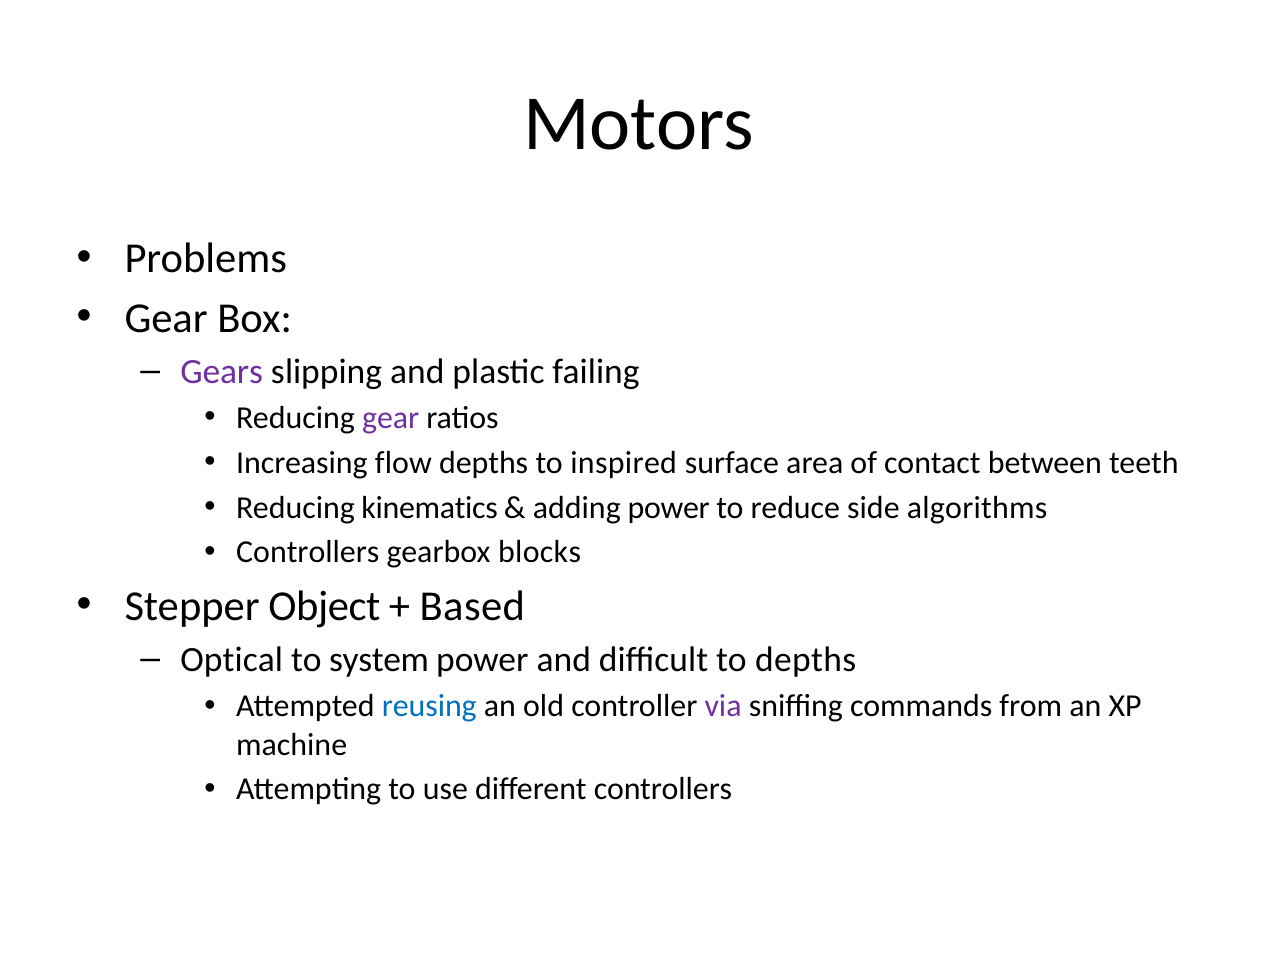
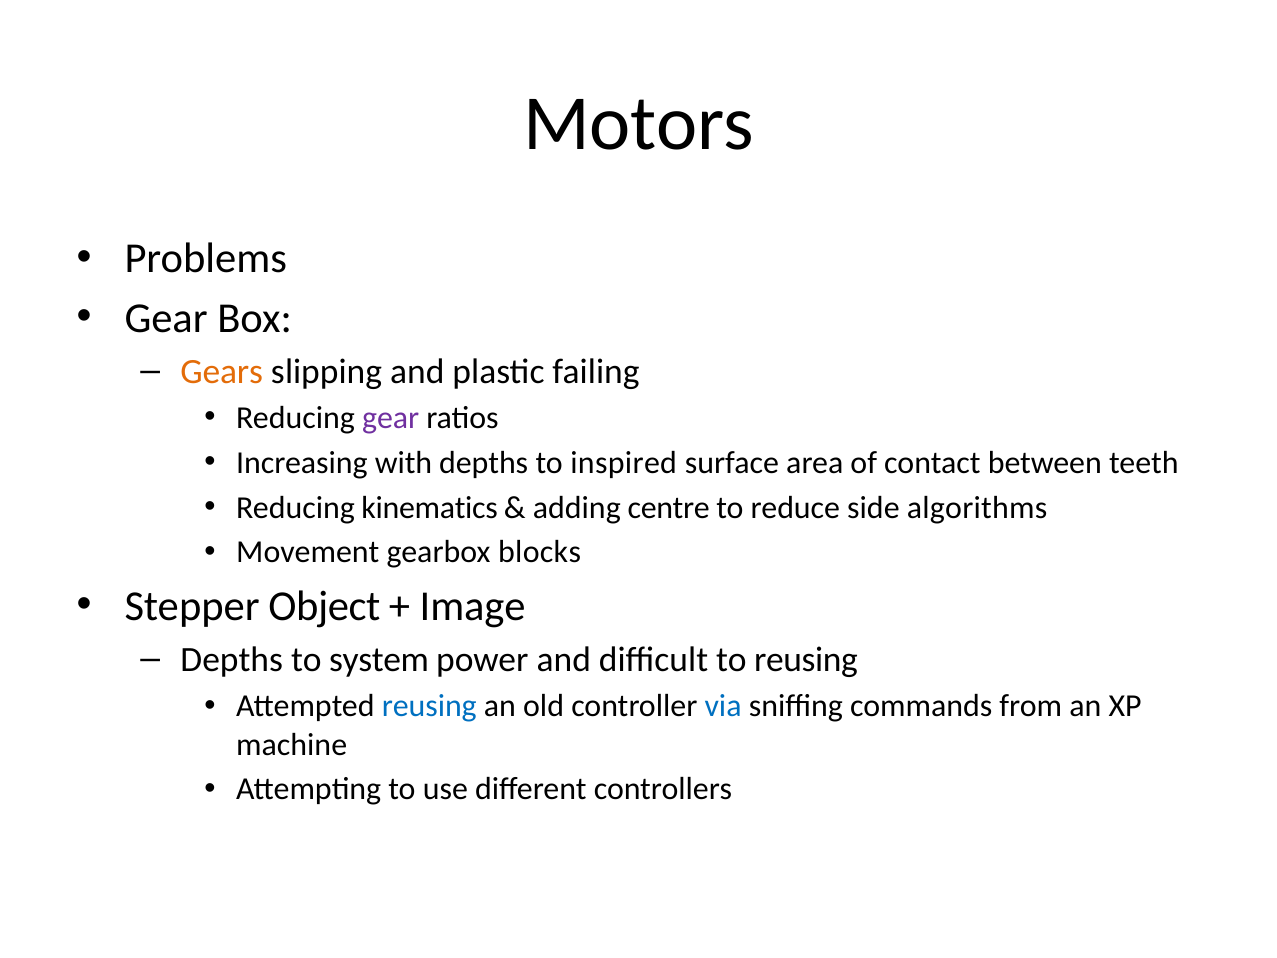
Gears colour: purple -> orange (222, 371)
flow: flow -> with (404, 463)
adding power: power -> centre (669, 507)
Controllers: Controllers -> Movement (308, 552)
Based: Based -> Image (473, 606)
Optical: Optical -> Depths (232, 660)
to depths: depths -> reusing (806, 660)
via colour: purple -> blue (723, 706)
